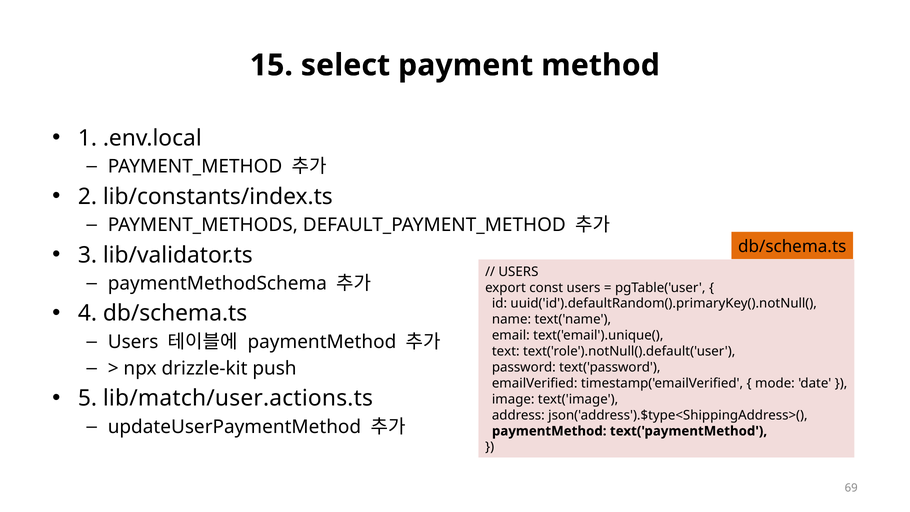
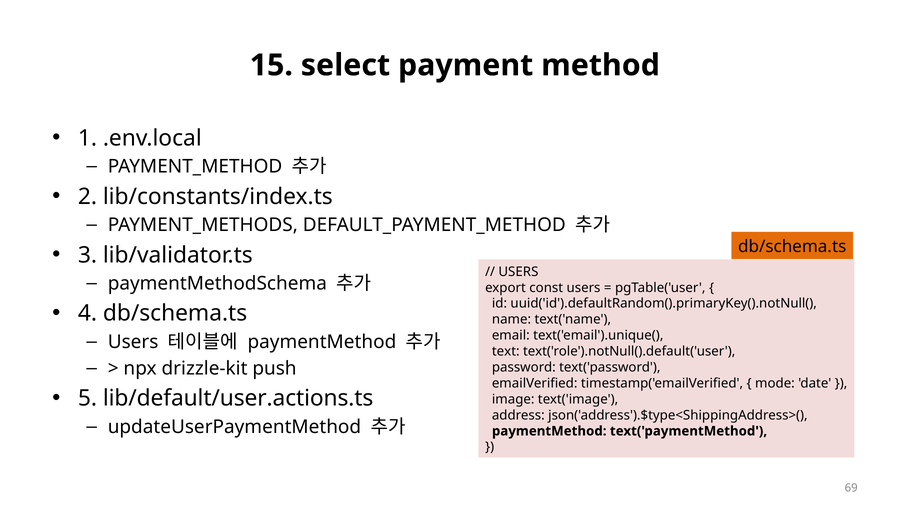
lib/match/user.actions.ts: lib/match/user.actions.ts -> lib/default/user.actions.ts (238, 398)
